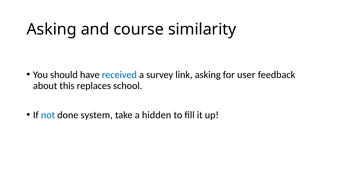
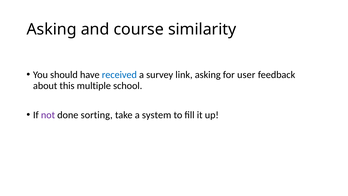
replaces: replaces -> multiple (94, 86)
not colour: blue -> purple (48, 115)
system: system -> sorting (97, 115)
hidden: hidden -> system (157, 115)
